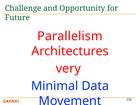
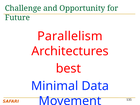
very: very -> best (68, 69)
